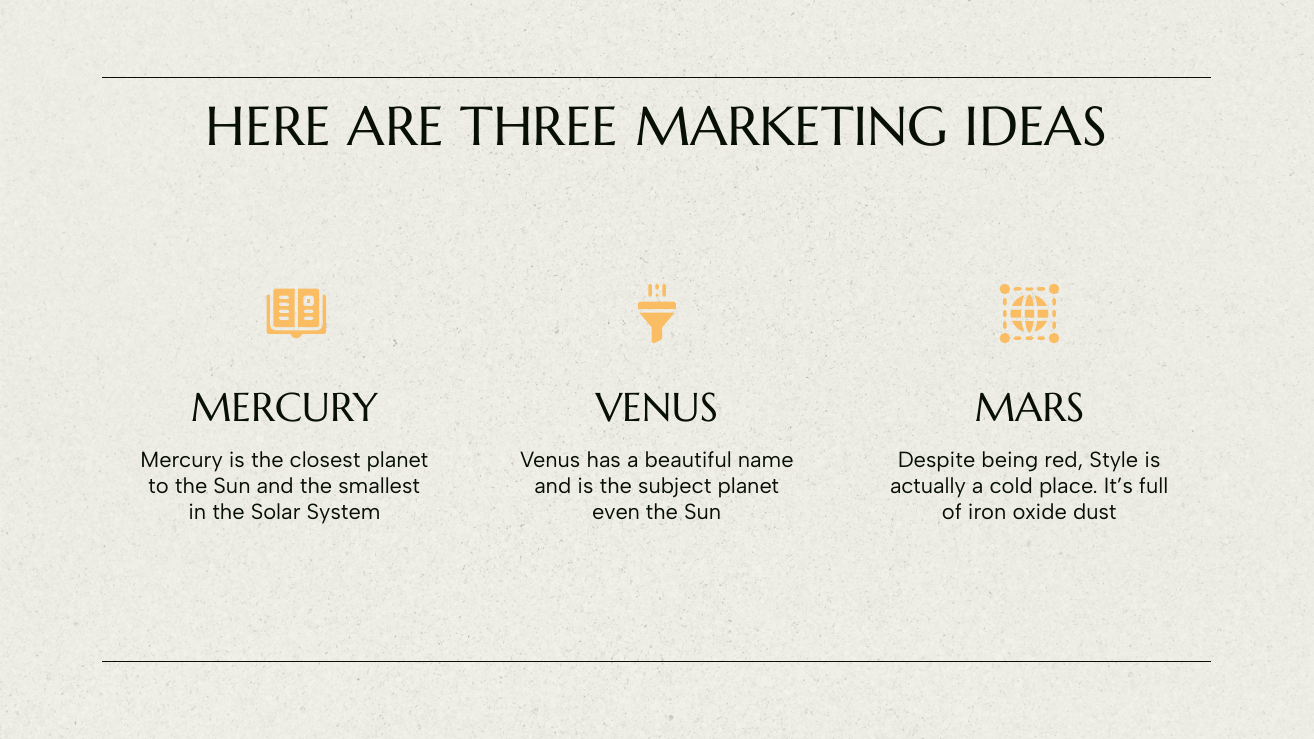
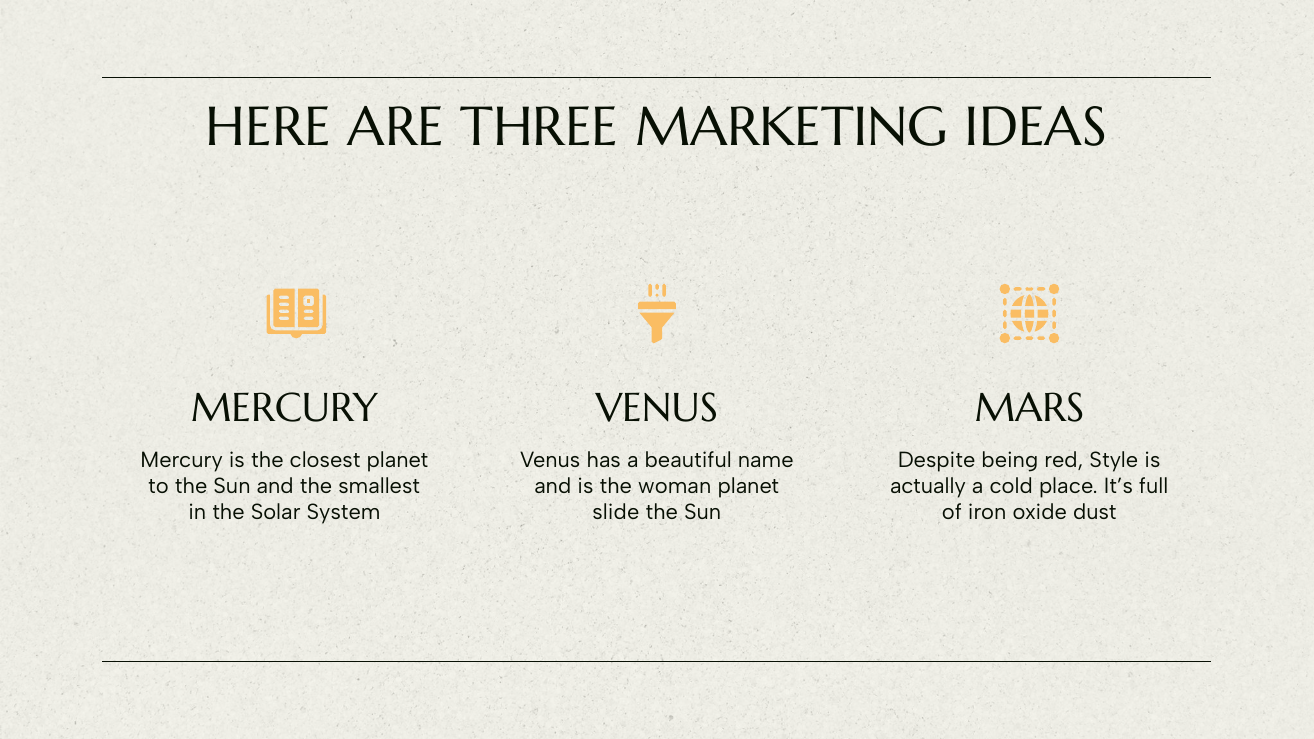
subject: subject -> woman (675, 486)
even: even -> slide (616, 513)
